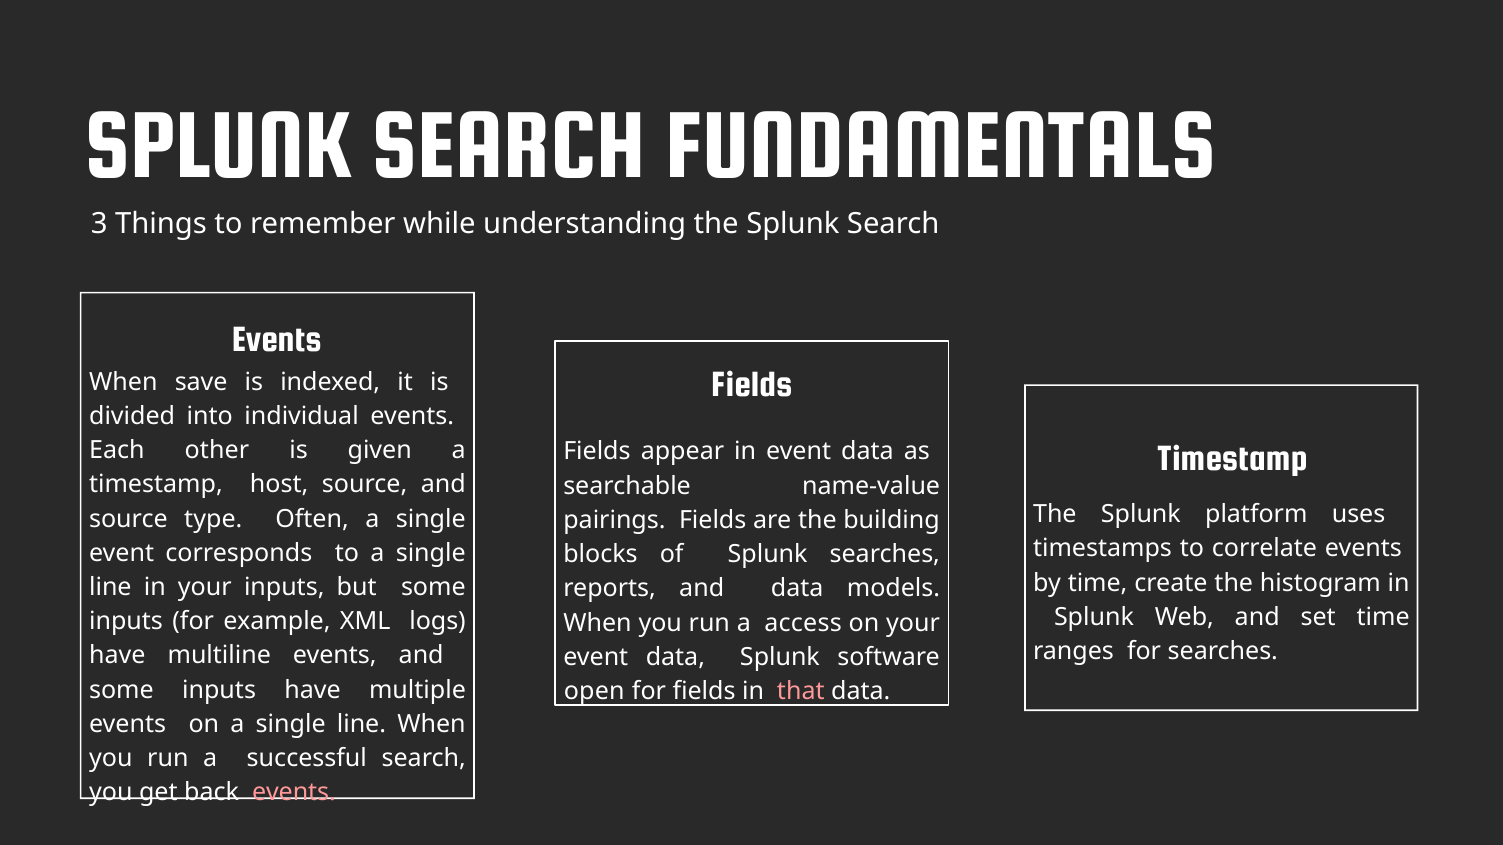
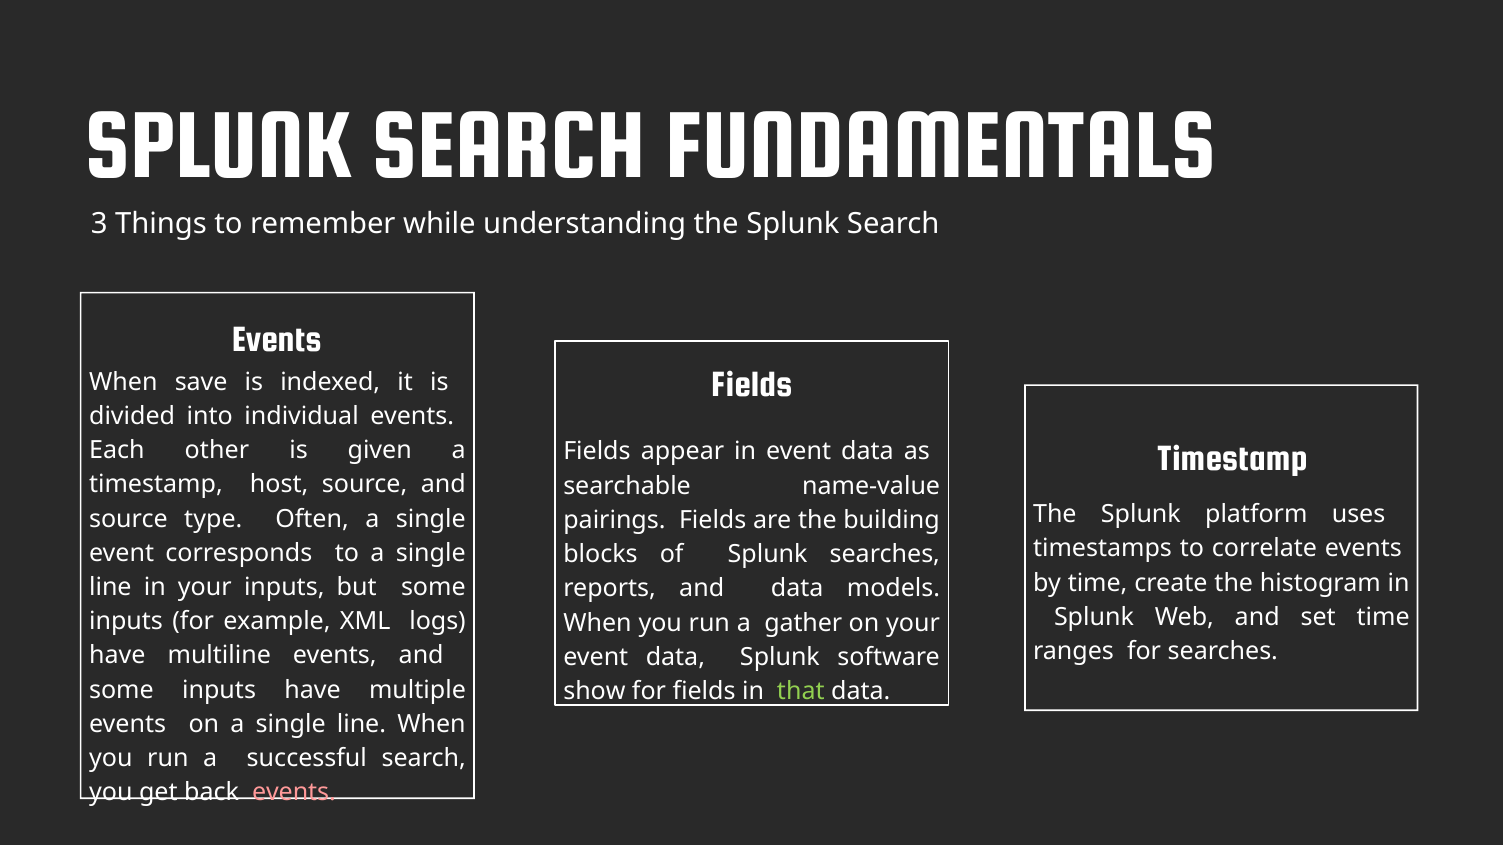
access: access -> gather (803, 623)
open: open -> show (594, 692)
that colour: pink -> light green (801, 692)
